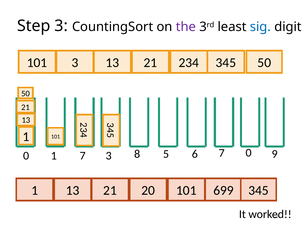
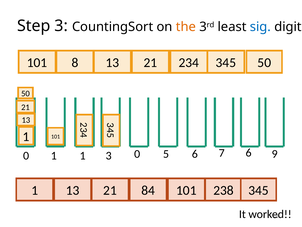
the colour: purple -> orange (186, 27)
101 3: 3 -> 8 (75, 63)
1 7: 7 -> 1 (83, 155)
3 8: 8 -> 0 (137, 154)
7 0: 0 -> 6 (249, 152)
20: 20 -> 84 (148, 190)
699: 699 -> 238 (223, 190)
